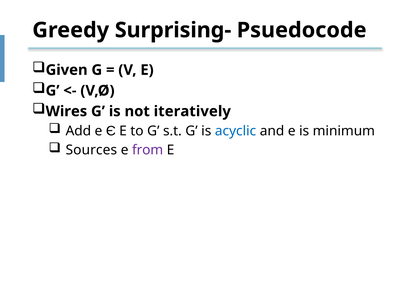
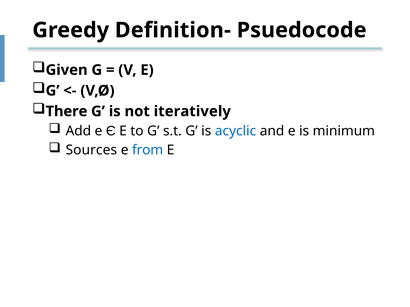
Surprising-: Surprising- -> Definition- (173, 30)
Wires: Wires -> There (66, 111)
from colour: purple -> blue (148, 150)
